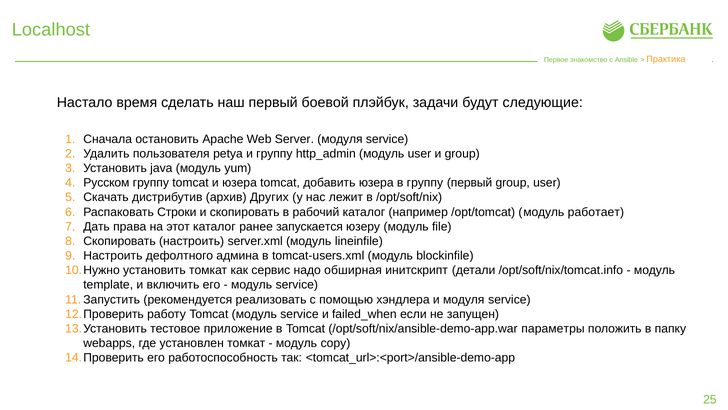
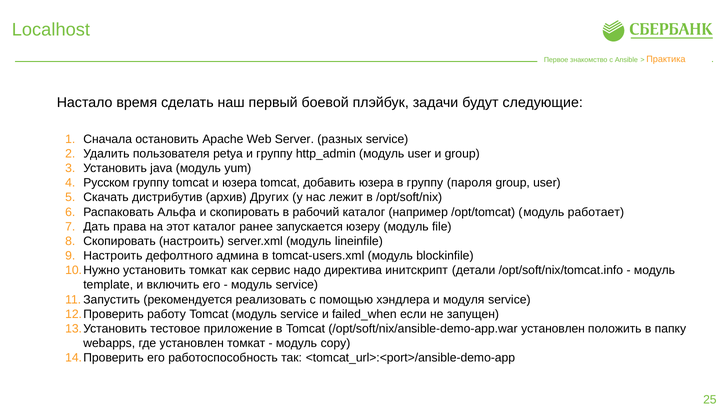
Server модуля: модуля -> разных (340, 139)
группу первый: первый -> пароля (469, 183)
Строки: Строки -> Альфа (177, 212)
обширная: обширная -> директива (353, 270)
/opt/soft/nix/ansible-demo-app.war параметры: параметры -> установлен (553, 328)
